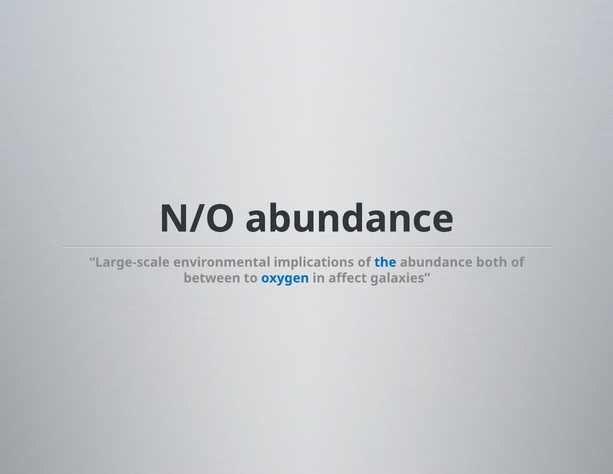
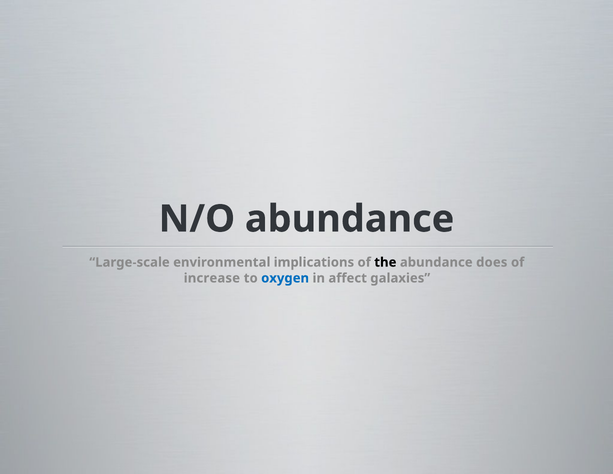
the colour: blue -> black (385, 262)
both: both -> does (492, 262)
between: between -> increase (212, 278)
